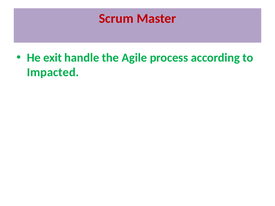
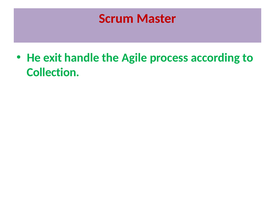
Impacted: Impacted -> Collection (53, 72)
